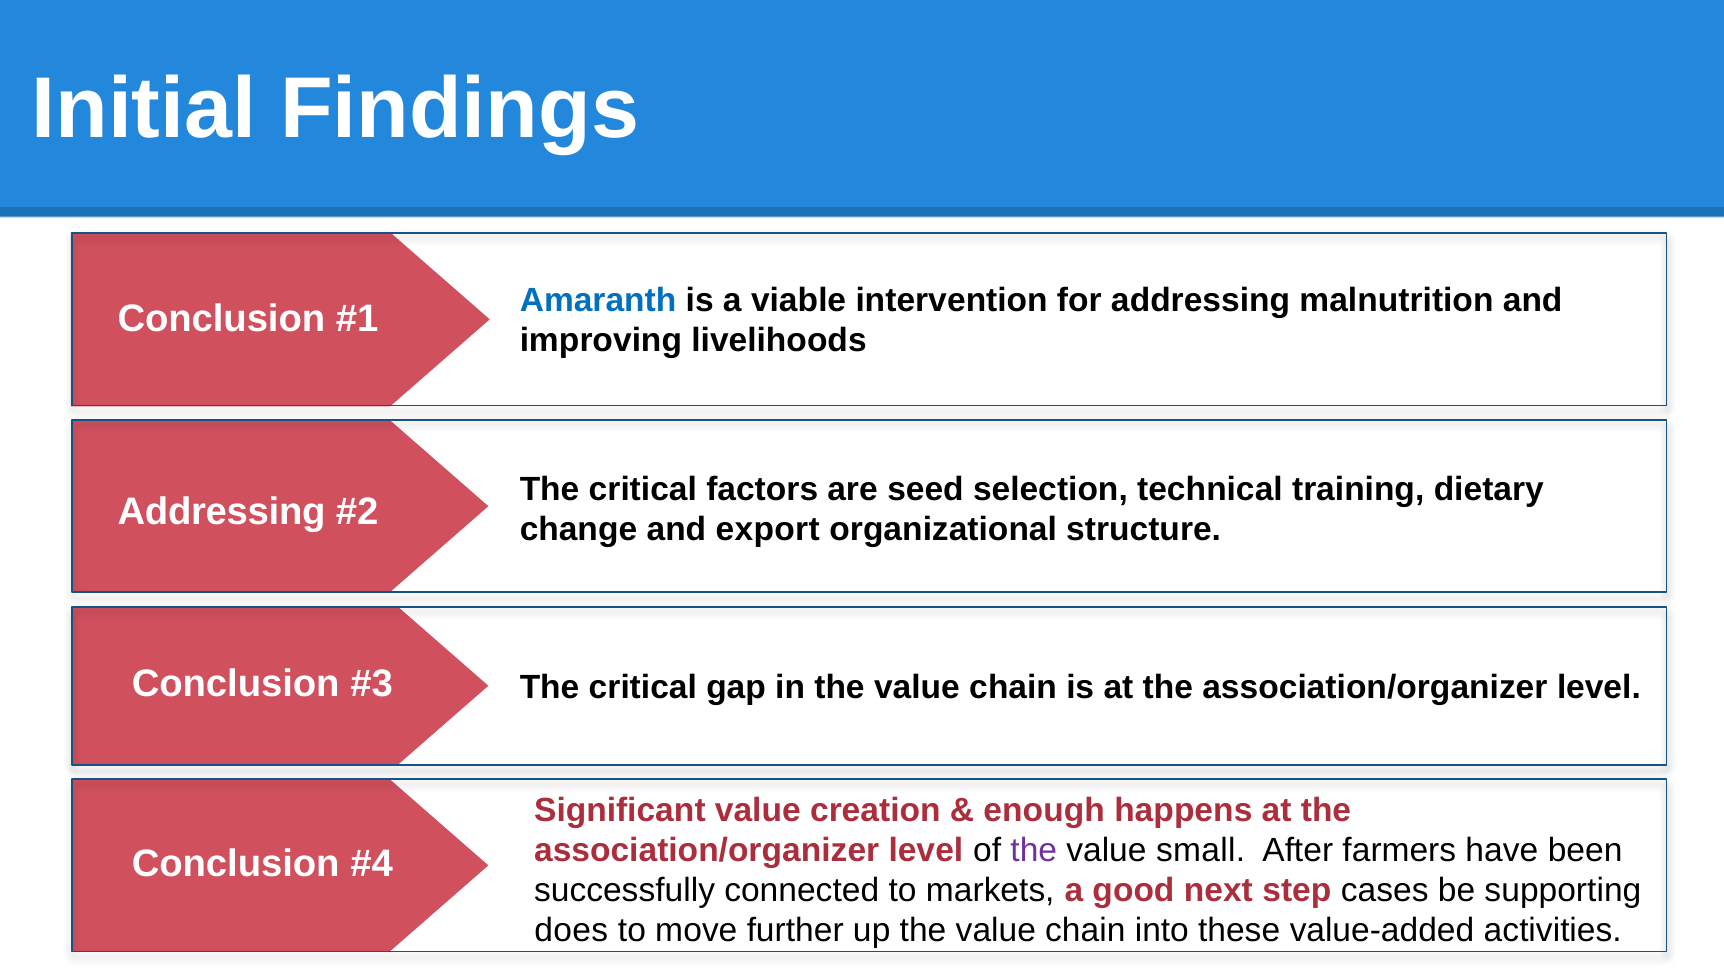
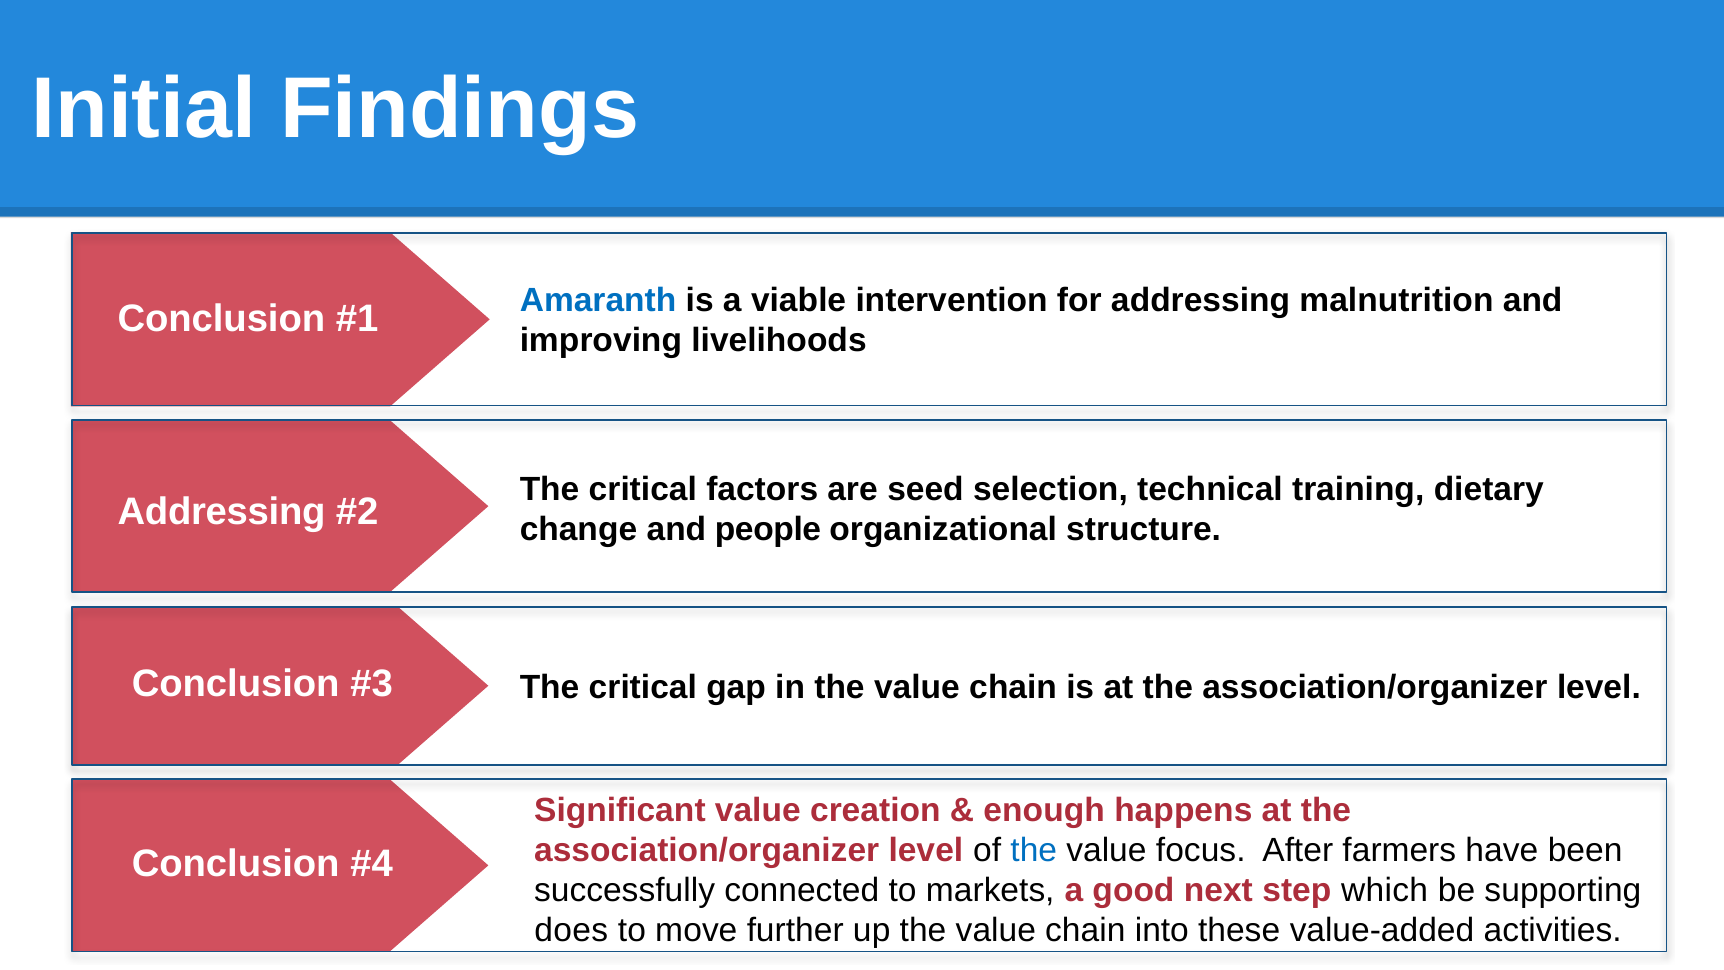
export: export -> people (768, 529)
the colour: purple -> blue (1034, 850)
small: small -> focus (1201, 850)
cases: cases -> which (1385, 890)
